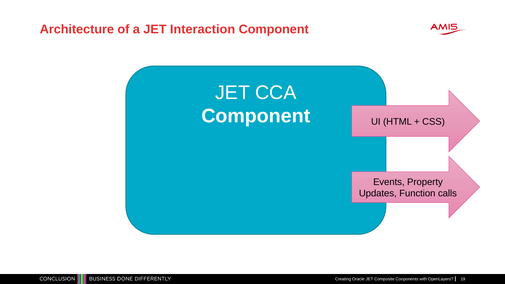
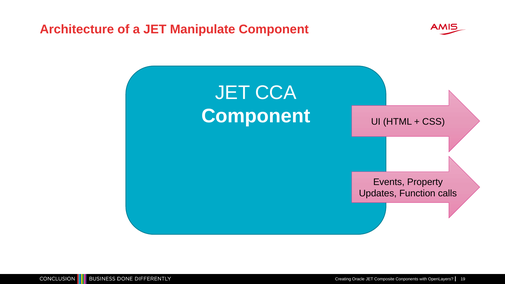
Interaction: Interaction -> Manipulate (203, 29)
